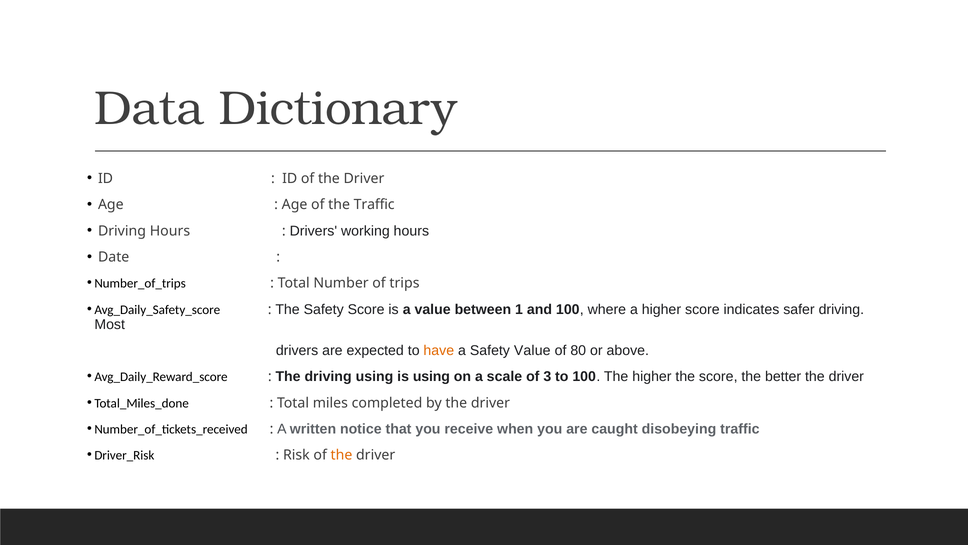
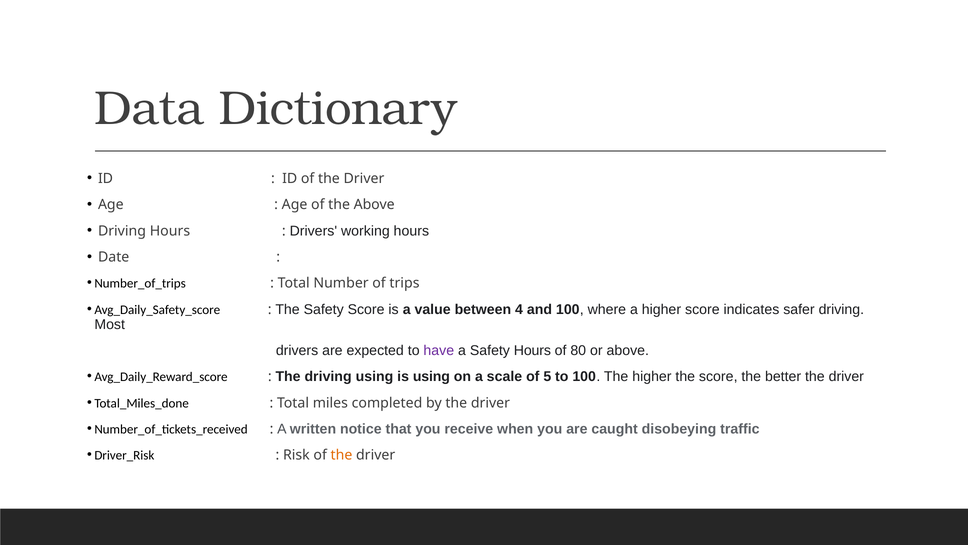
the Traffic: Traffic -> Above (374, 205)
1: 1 -> 4 (519, 309)
have colour: orange -> purple (439, 350)
Safety Value: Value -> Hours (532, 350)
3: 3 -> 5 (547, 376)
